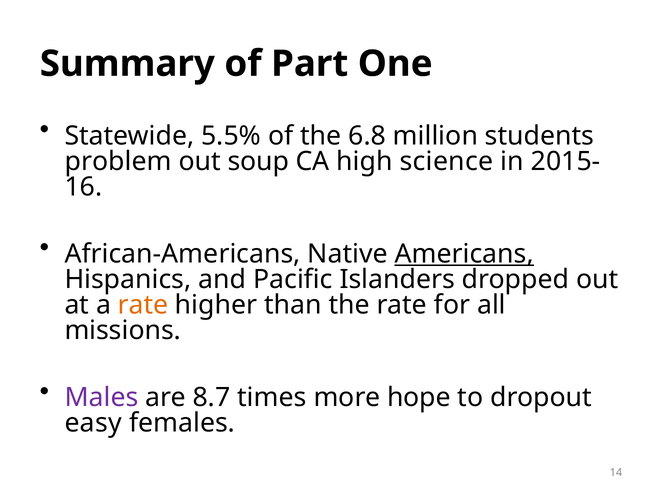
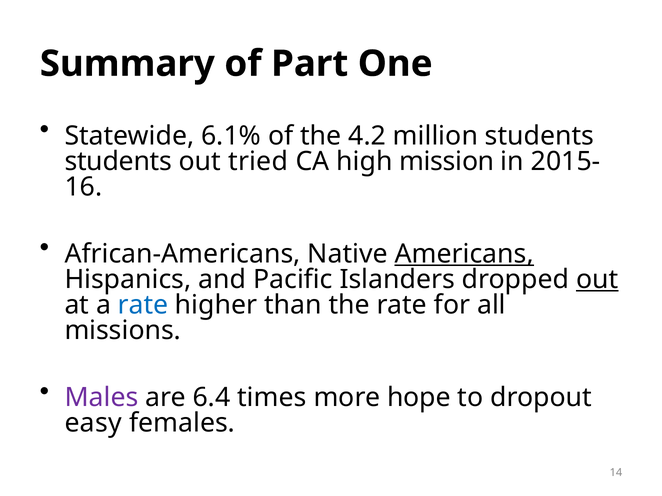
5.5%: 5.5% -> 6.1% (231, 136)
6.8: 6.8 -> 4.2 (367, 136)
problem: problem -> students (118, 162)
soup: soup -> tried (258, 162)
science: science -> mission (447, 162)
out underline: none -> present (597, 280)
rate colour: orange -> blue (143, 305)
8.7: 8.7 -> 6.4 (212, 398)
